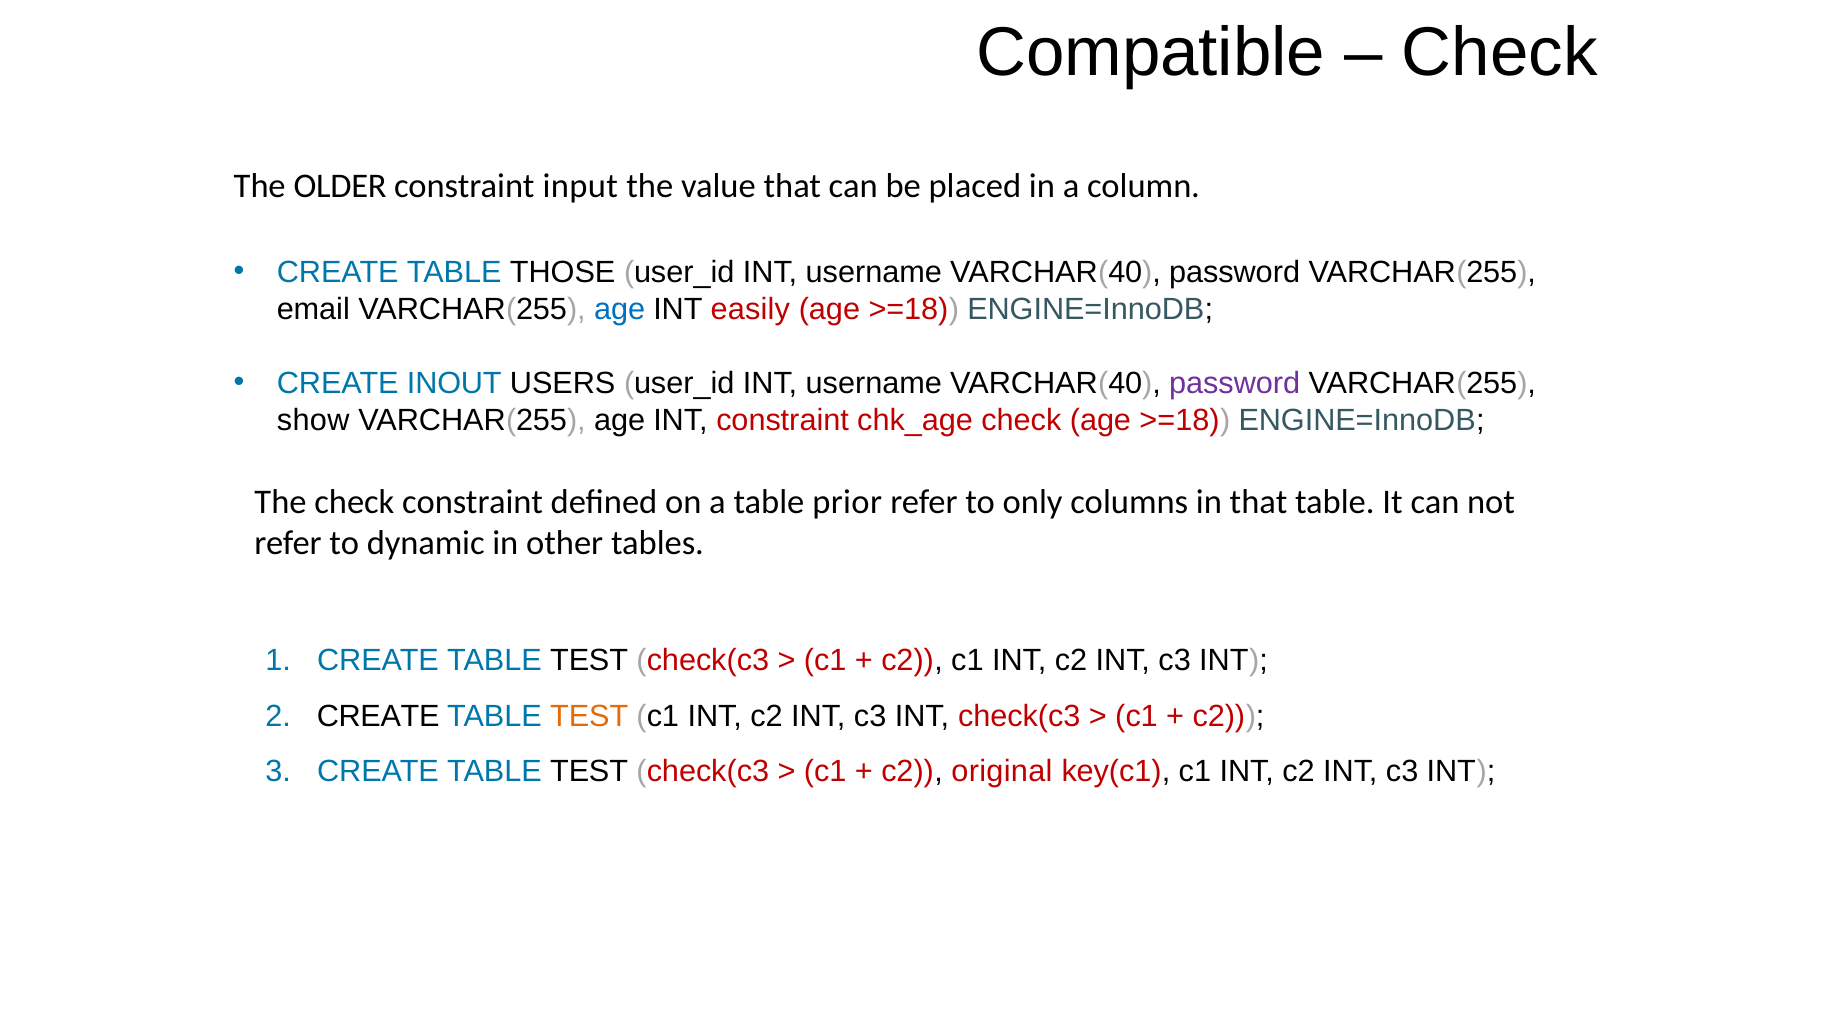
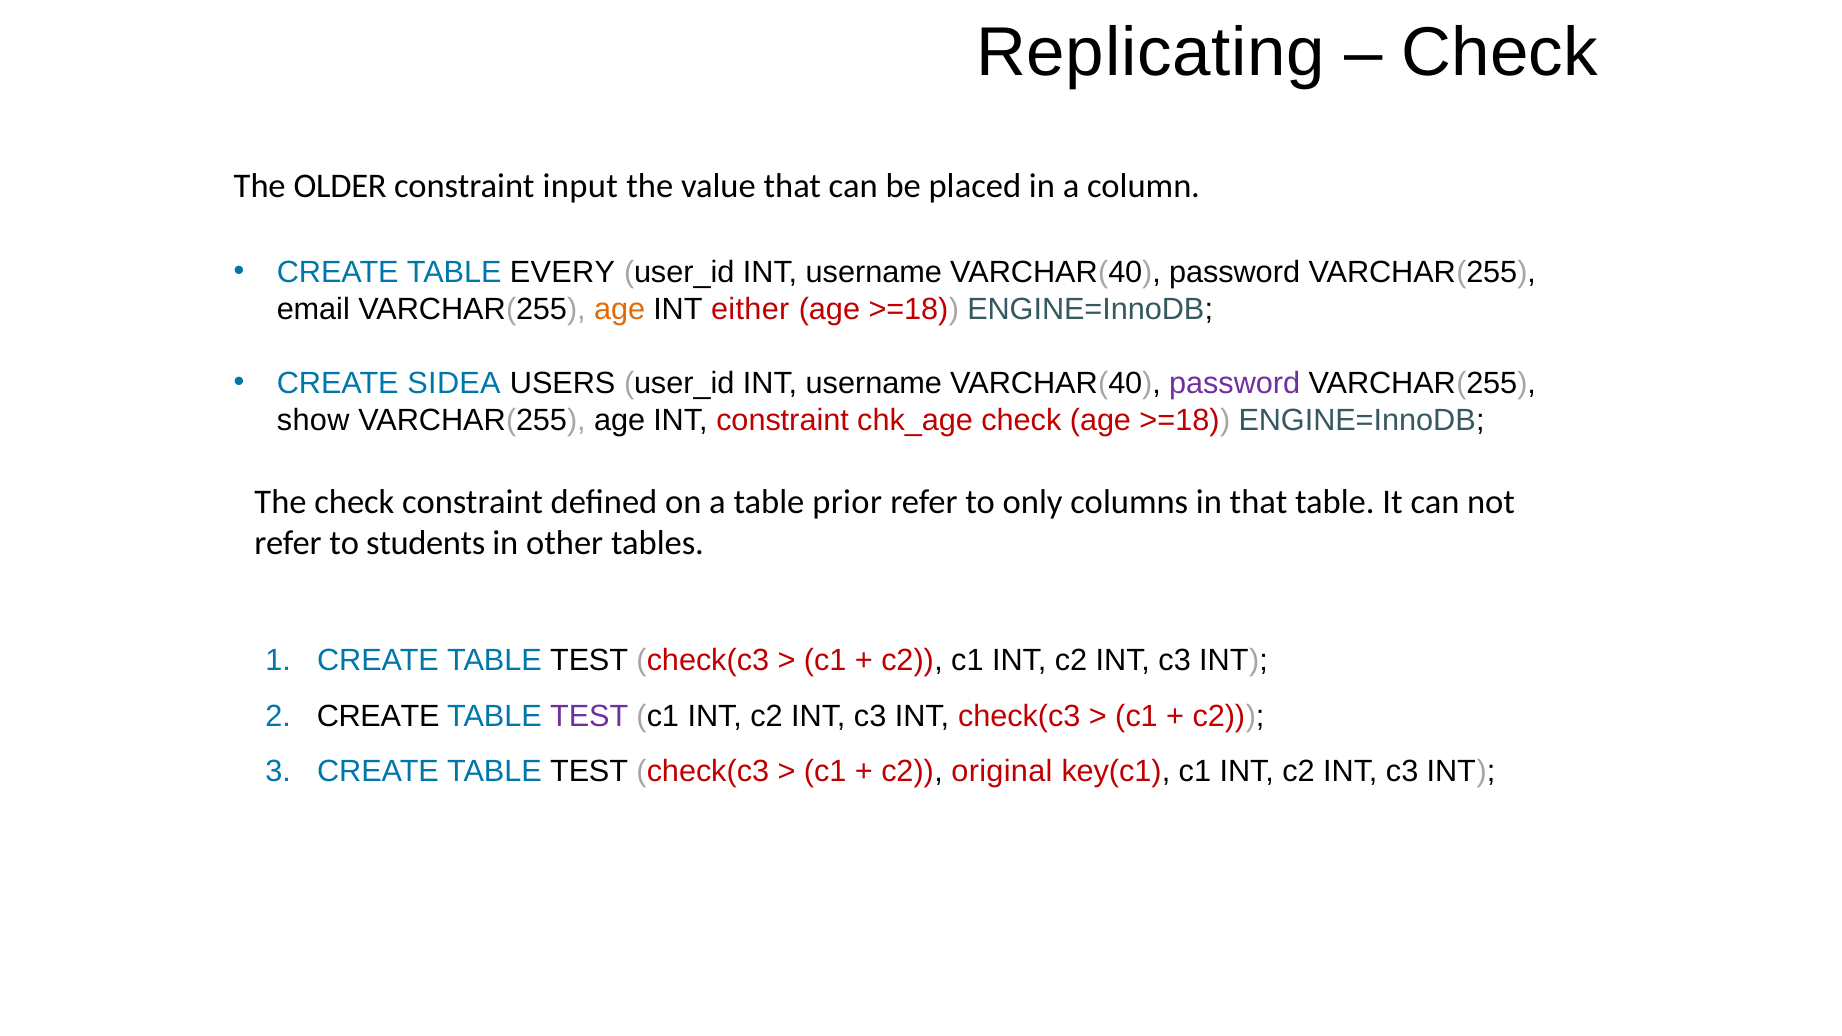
Compatible: Compatible -> Replicating (1150, 53)
THOSE: THOSE -> EVERY (562, 273)
age colour: blue -> orange (620, 310)
easily: easily -> either (750, 310)
INOUT: INOUT -> SIDEA (454, 383)
dynamic: dynamic -> students (426, 543)
TEST colour: orange -> purple (589, 716)
